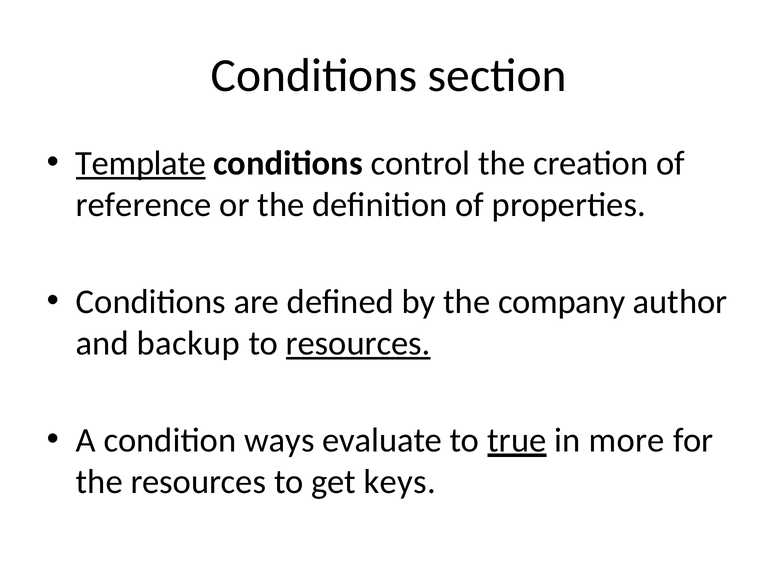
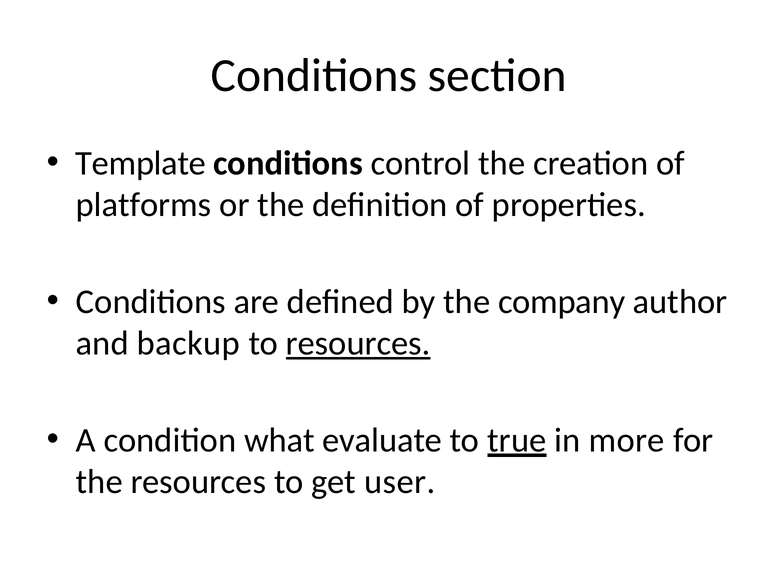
Template underline: present -> none (141, 163)
reference: reference -> platforms (144, 205)
ways: ways -> what (279, 440)
keys: keys -> user (400, 481)
